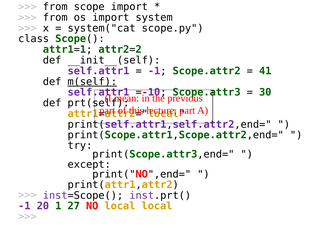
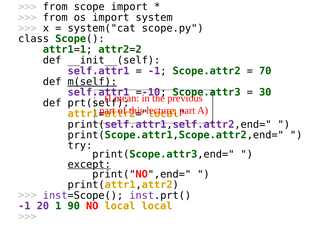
41: 41 -> 70 (265, 71)
except underline: none -> present (89, 164)
27: 27 -> 90 (74, 206)
